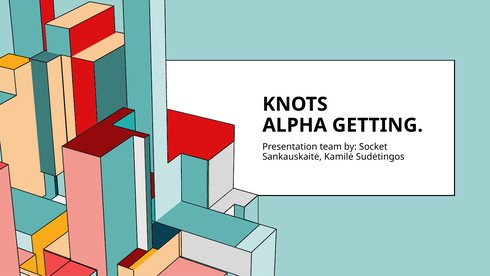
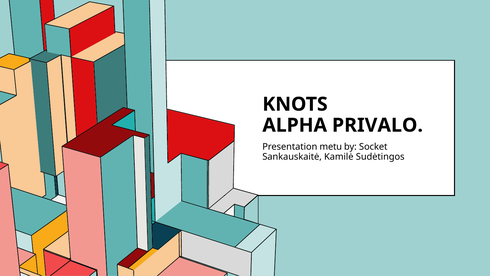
GETTING: GETTING -> PRIVALO (377, 125)
team: team -> metu (331, 147)
